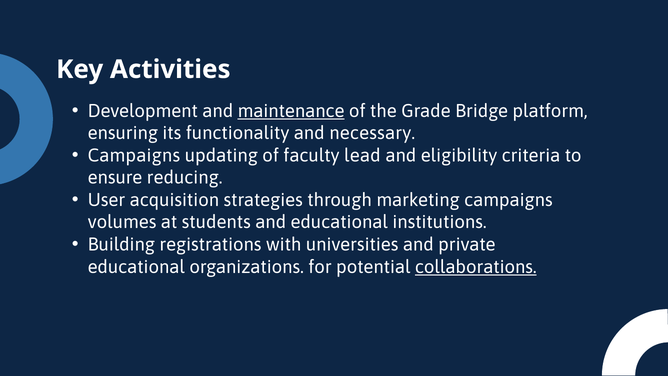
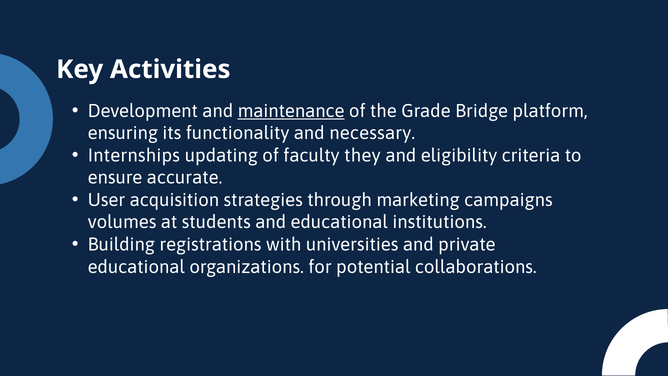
Campaigns: Campaigns -> Internships (134, 155)
lead: lead -> they (362, 155)
reducing: reducing -> accurate (185, 178)
collaborations underline: present -> none (476, 267)
